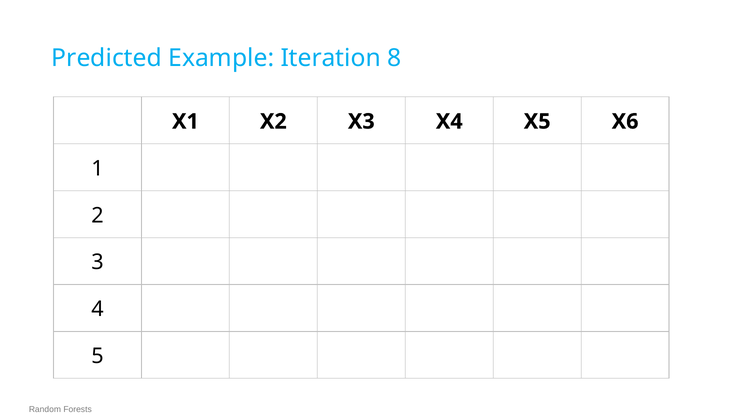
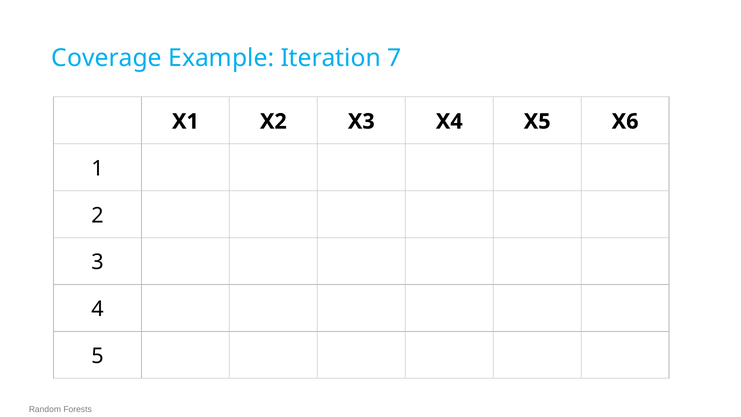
Predicted: Predicted -> Coverage (107, 58)
8: 8 -> 7 (394, 58)
